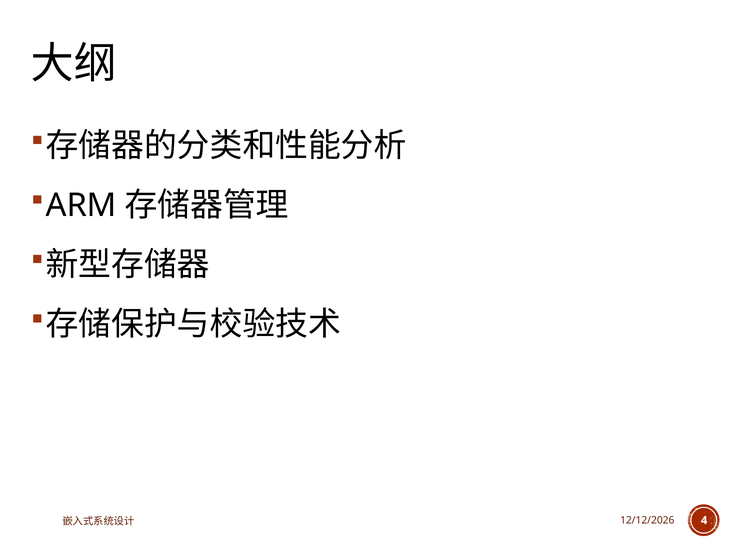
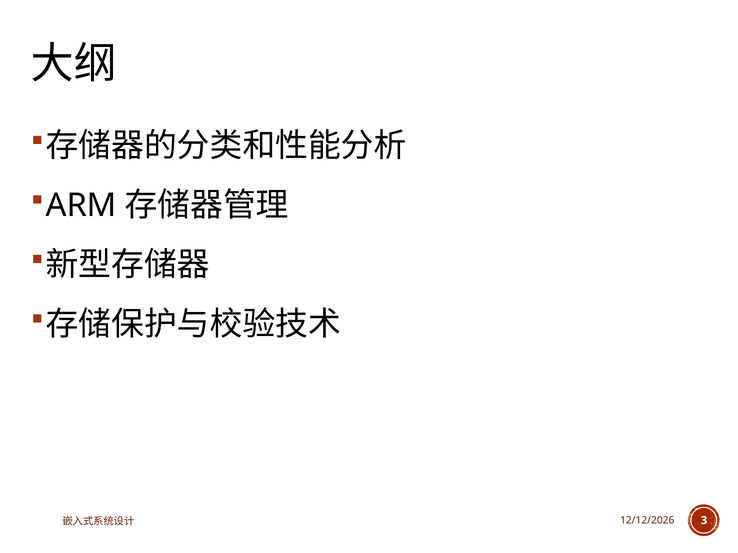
4: 4 -> 3 (704, 521)
